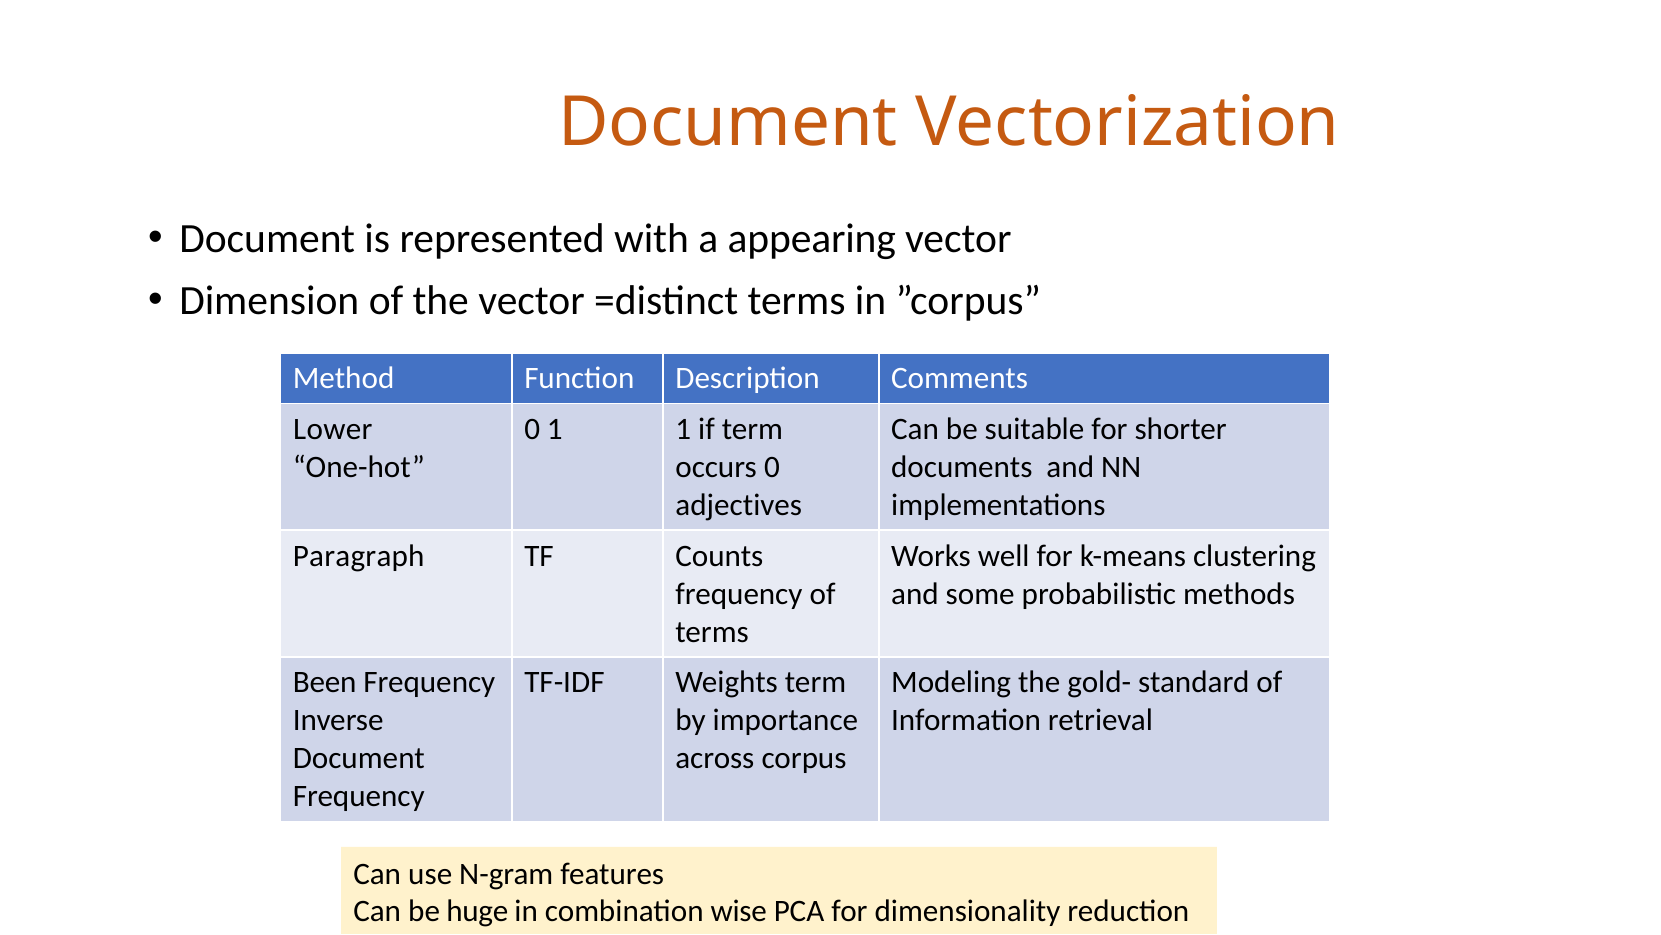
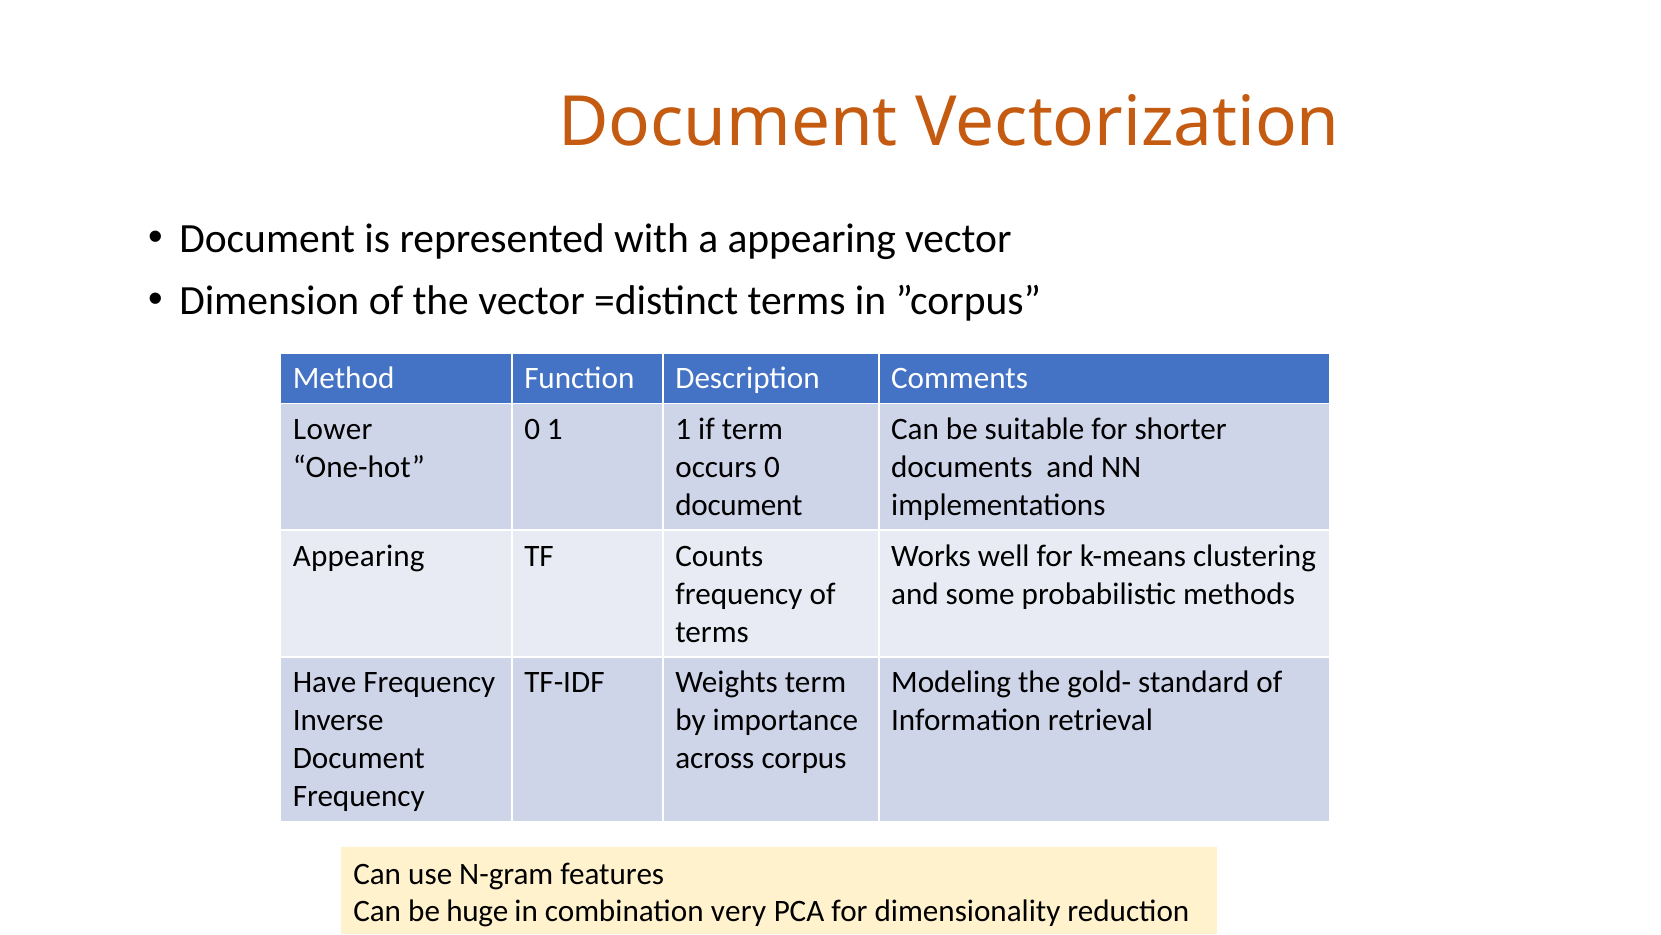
adjectives: adjectives -> document (739, 505)
Paragraph: Paragraph -> Appearing (359, 555)
Been: Been -> Have (325, 682)
wise: wise -> very (738, 911)
